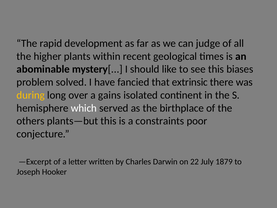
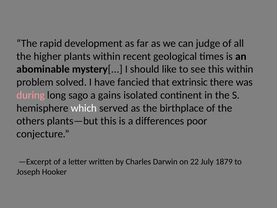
this biases: biases -> within (240, 69)
during colour: yellow -> pink (31, 95)
over: over -> sago (78, 95)
constraints: constraints -> differences (160, 121)
